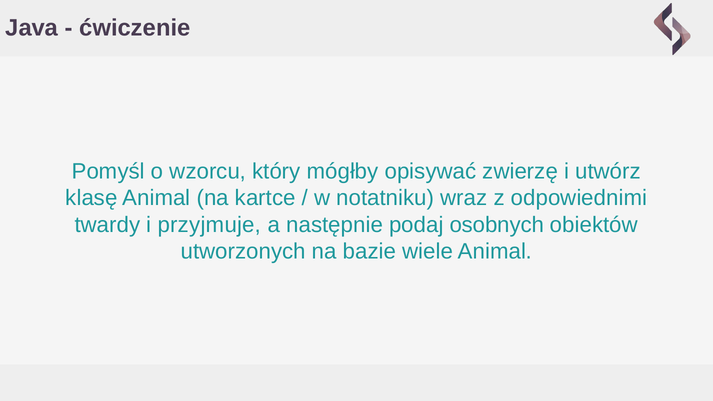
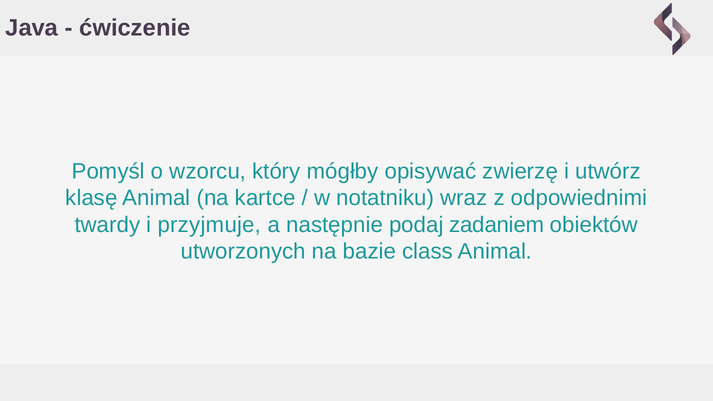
osobnych: osobnych -> zadaniem (497, 225)
wiele: wiele -> class (428, 252)
